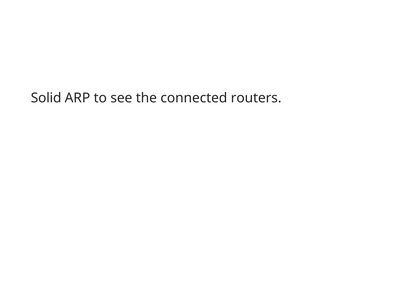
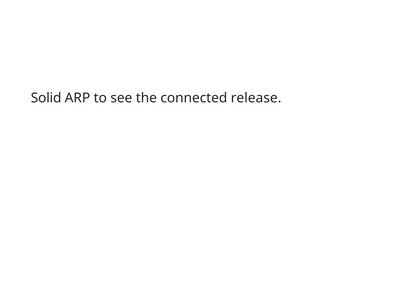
routers: routers -> release (256, 98)
